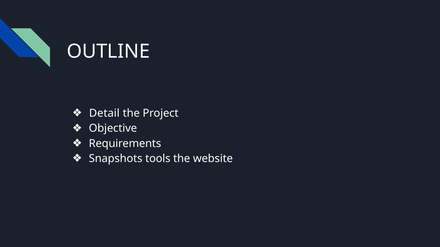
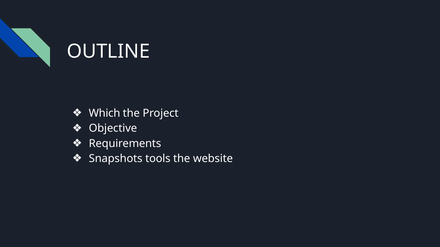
Detail: Detail -> Which (104, 113)
